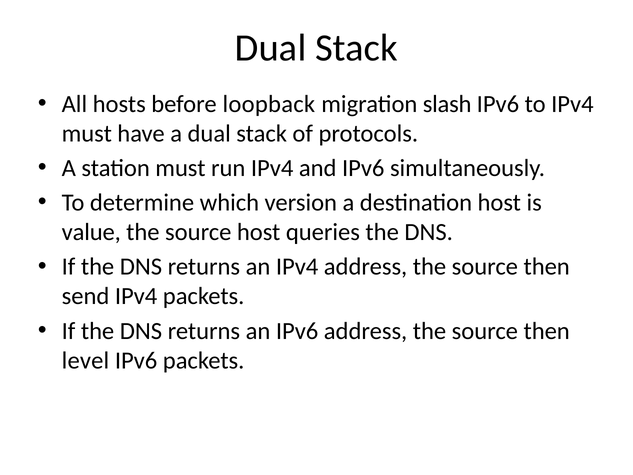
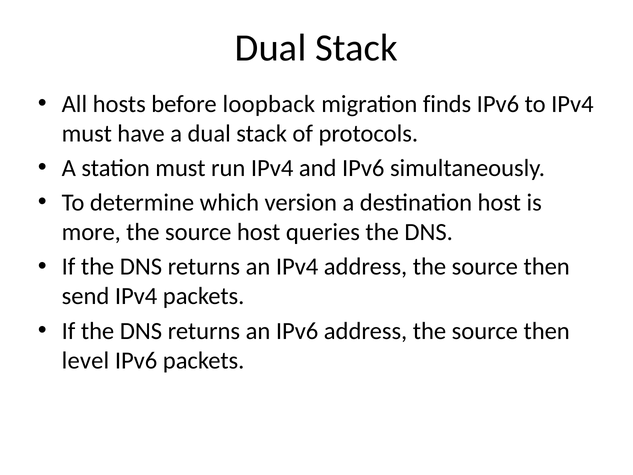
slash: slash -> finds (447, 104)
value: value -> more (91, 232)
